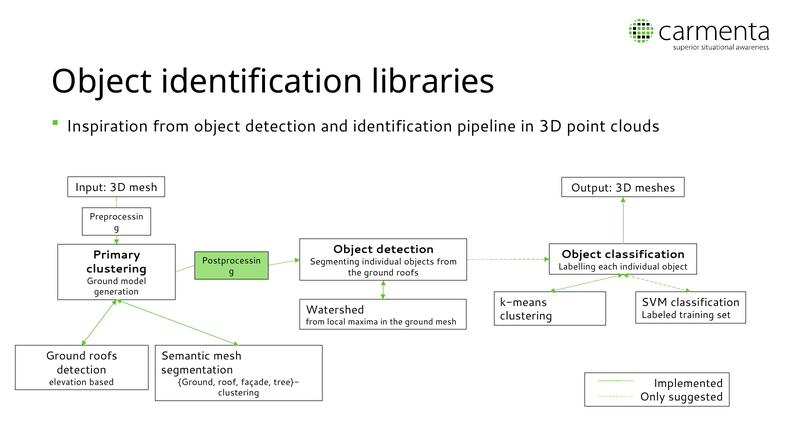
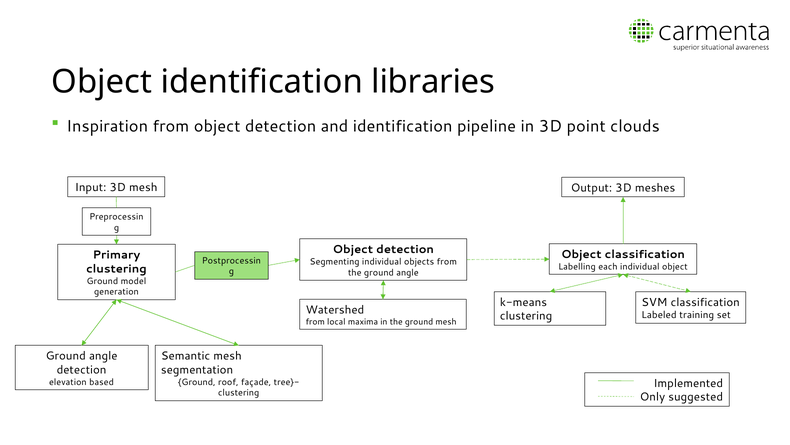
the ground roofs: roofs -> angle (408, 272)
roofs: roofs -> angle (103, 356)
